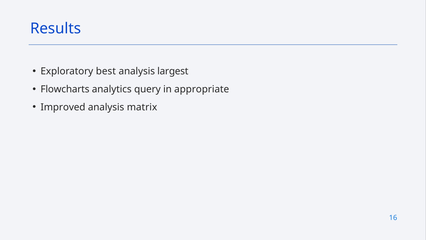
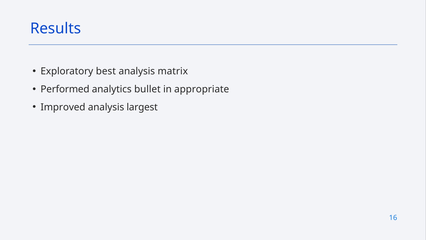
largest: largest -> matrix (173, 71)
Flowcharts: Flowcharts -> Performed (65, 89)
query: query -> bullet (147, 89)
matrix: matrix -> largest (142, 107)
